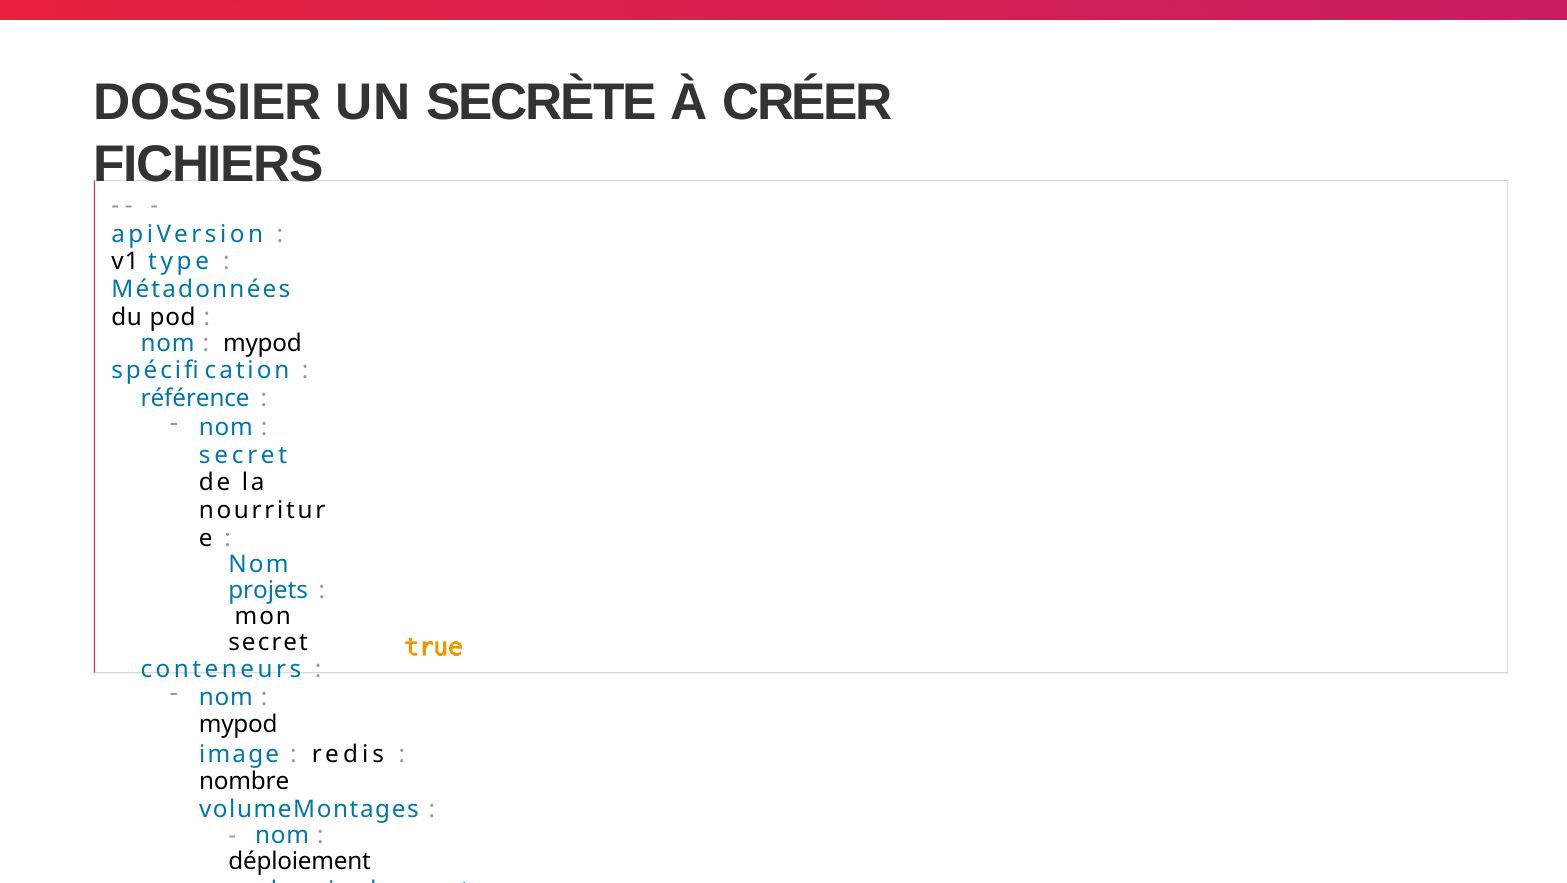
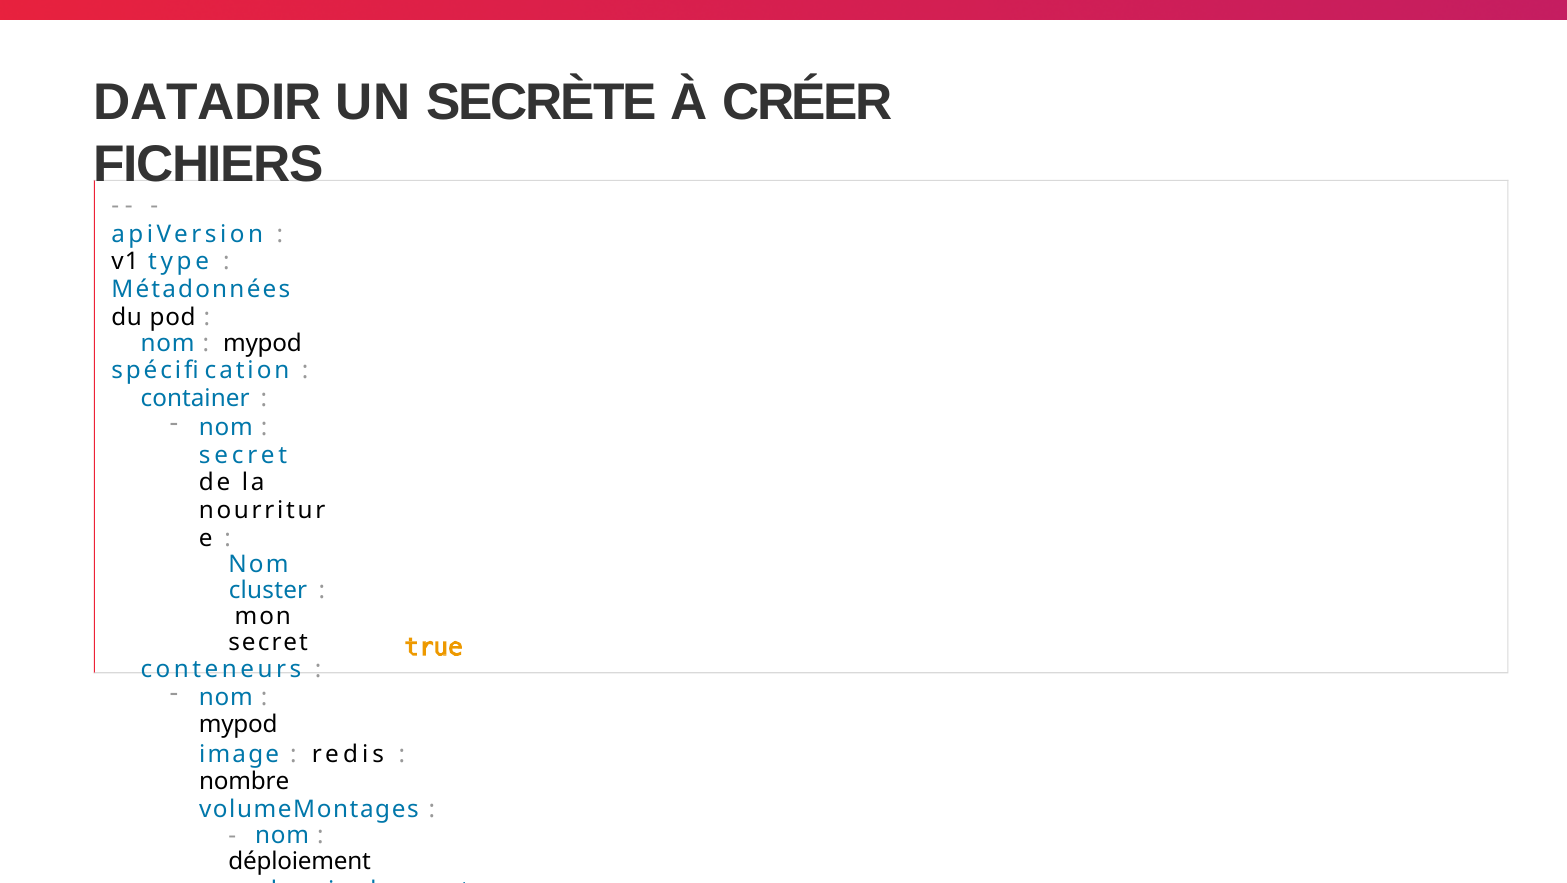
DOSSIER: DOSSIER -> DATADIR (208, 102)
référence: référence -> container (195, 398)
projets: projets -> cluster (268, 590)
